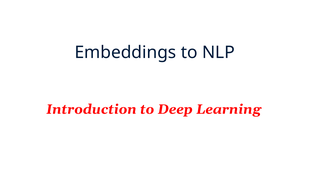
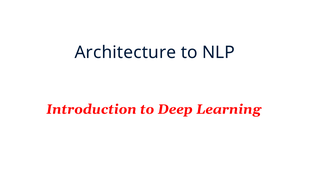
Embeddings: Embeddings -> Architecture (125, 52)
